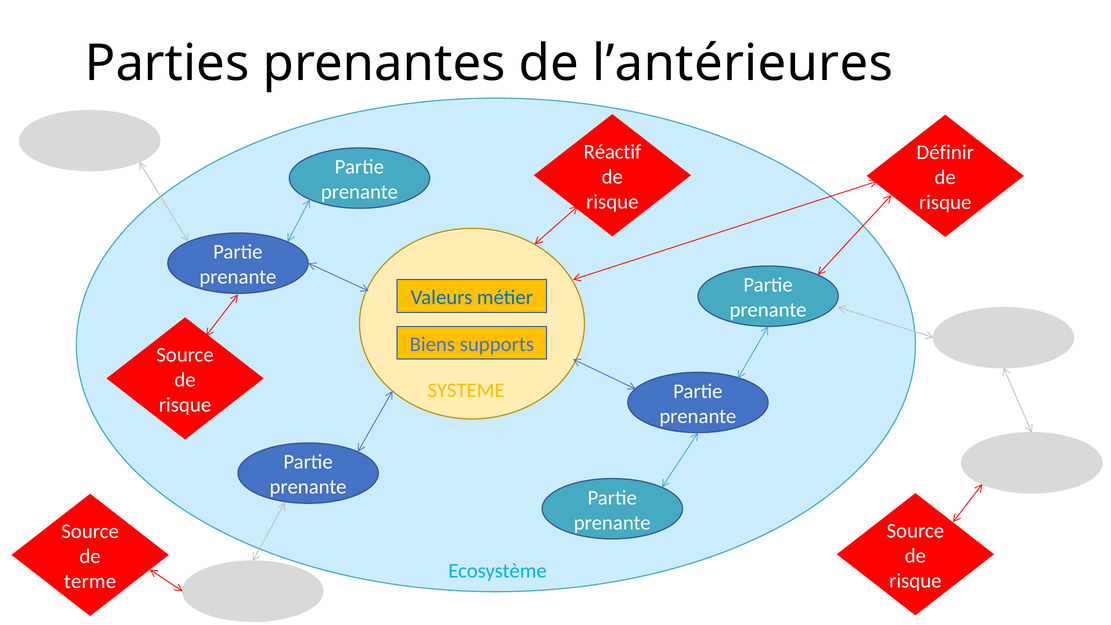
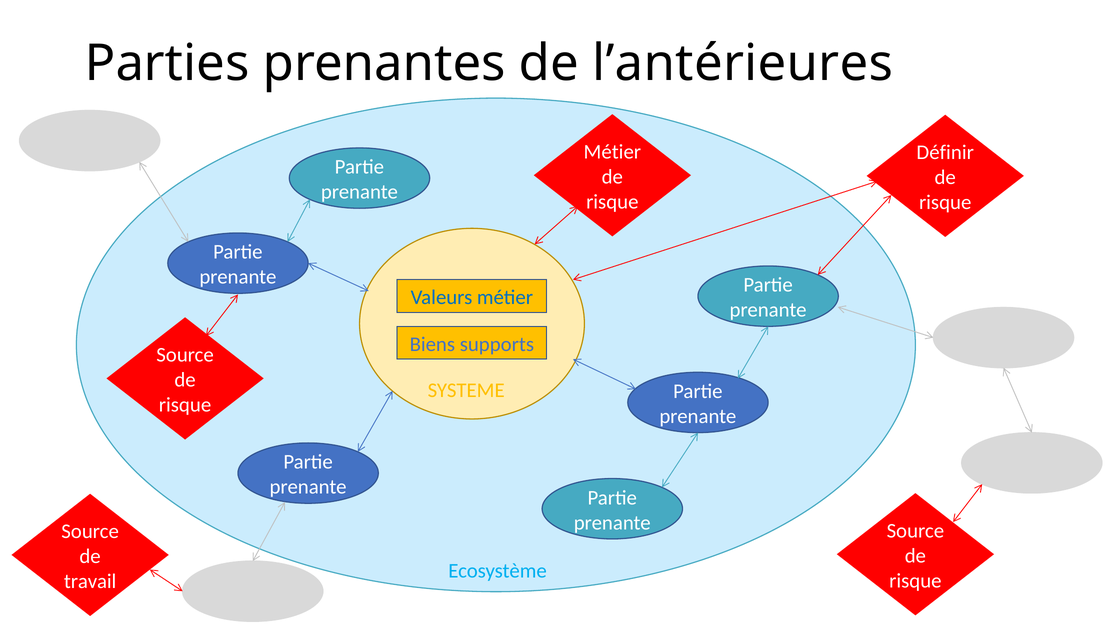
Réactif: Réactif -> Métier (612, 152)
terme: terme -> travail (90, 581)
